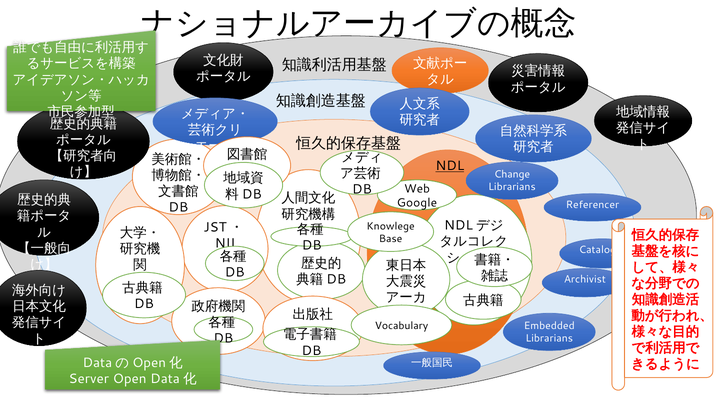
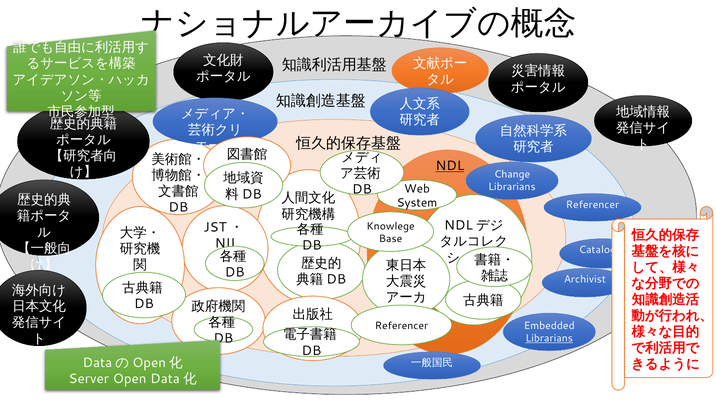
Google: Google -> System (417, 203)
Vocabulary: Vocabulary -> Referencer (401, 326)
Librarians underline: none -> present (549, 338)
